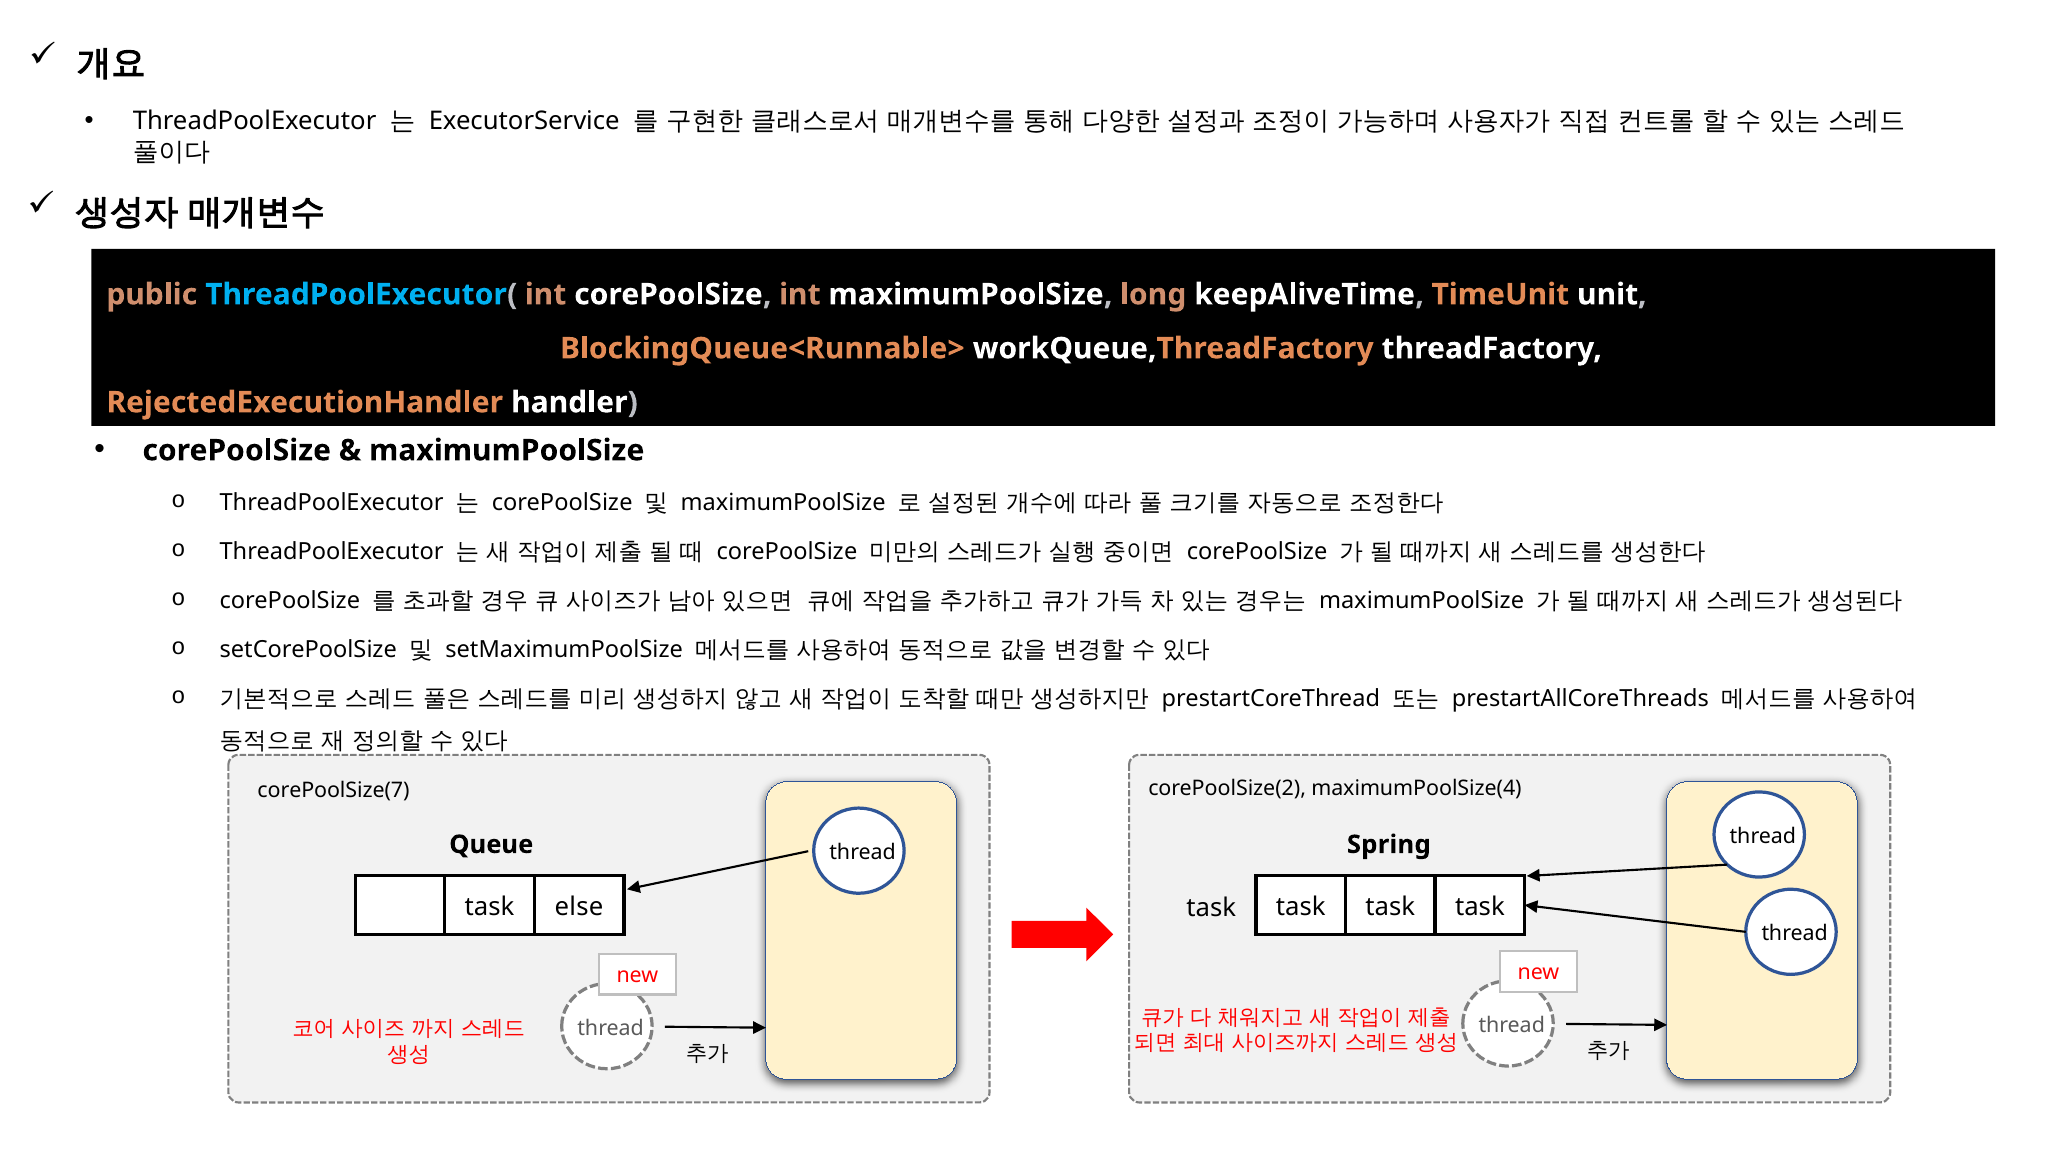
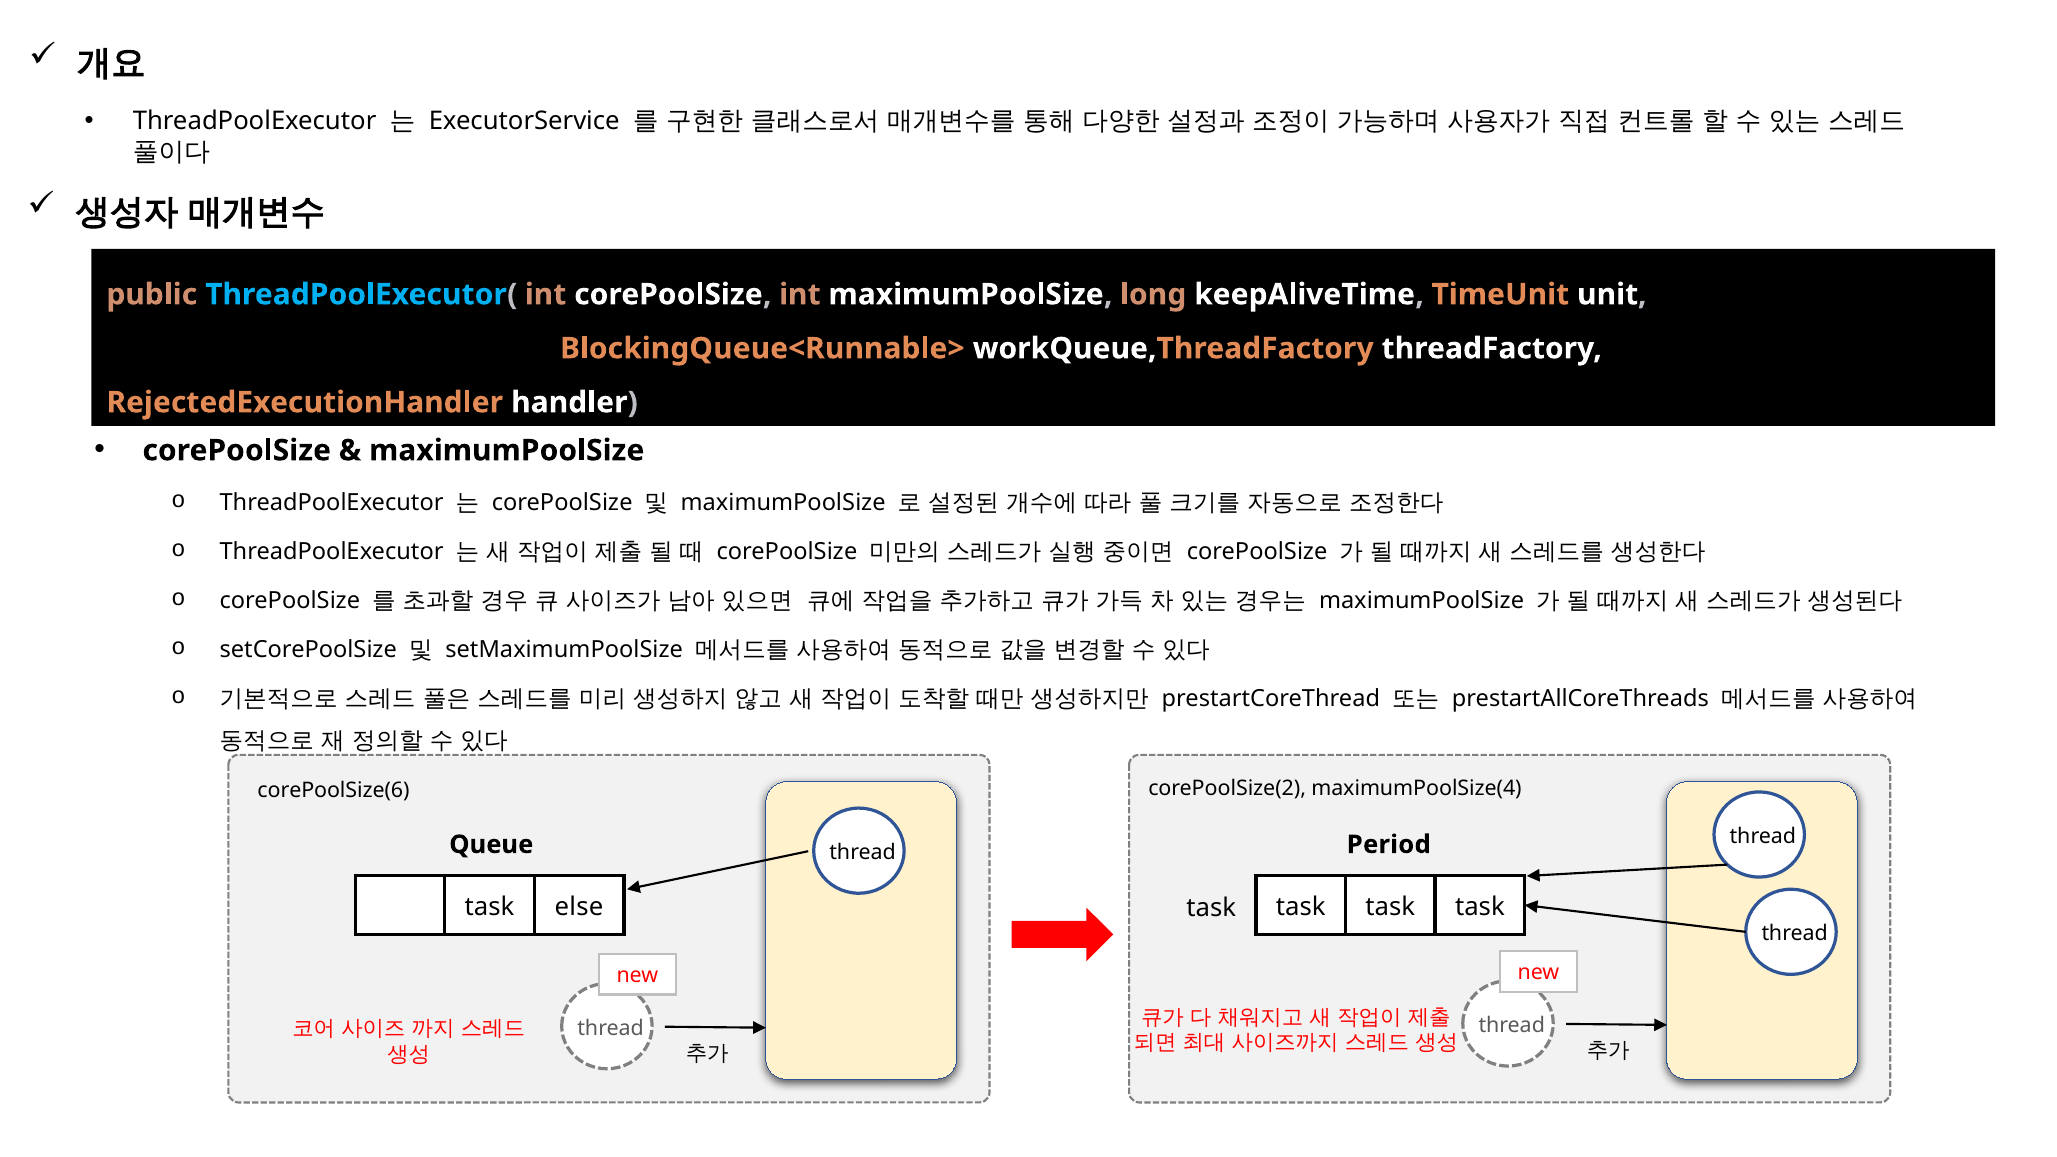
corePoolSize(7: corePoolSize(7 -> corePoolSize(6 (333, 791)
Spring: Spring -> Period (1389, 845)
